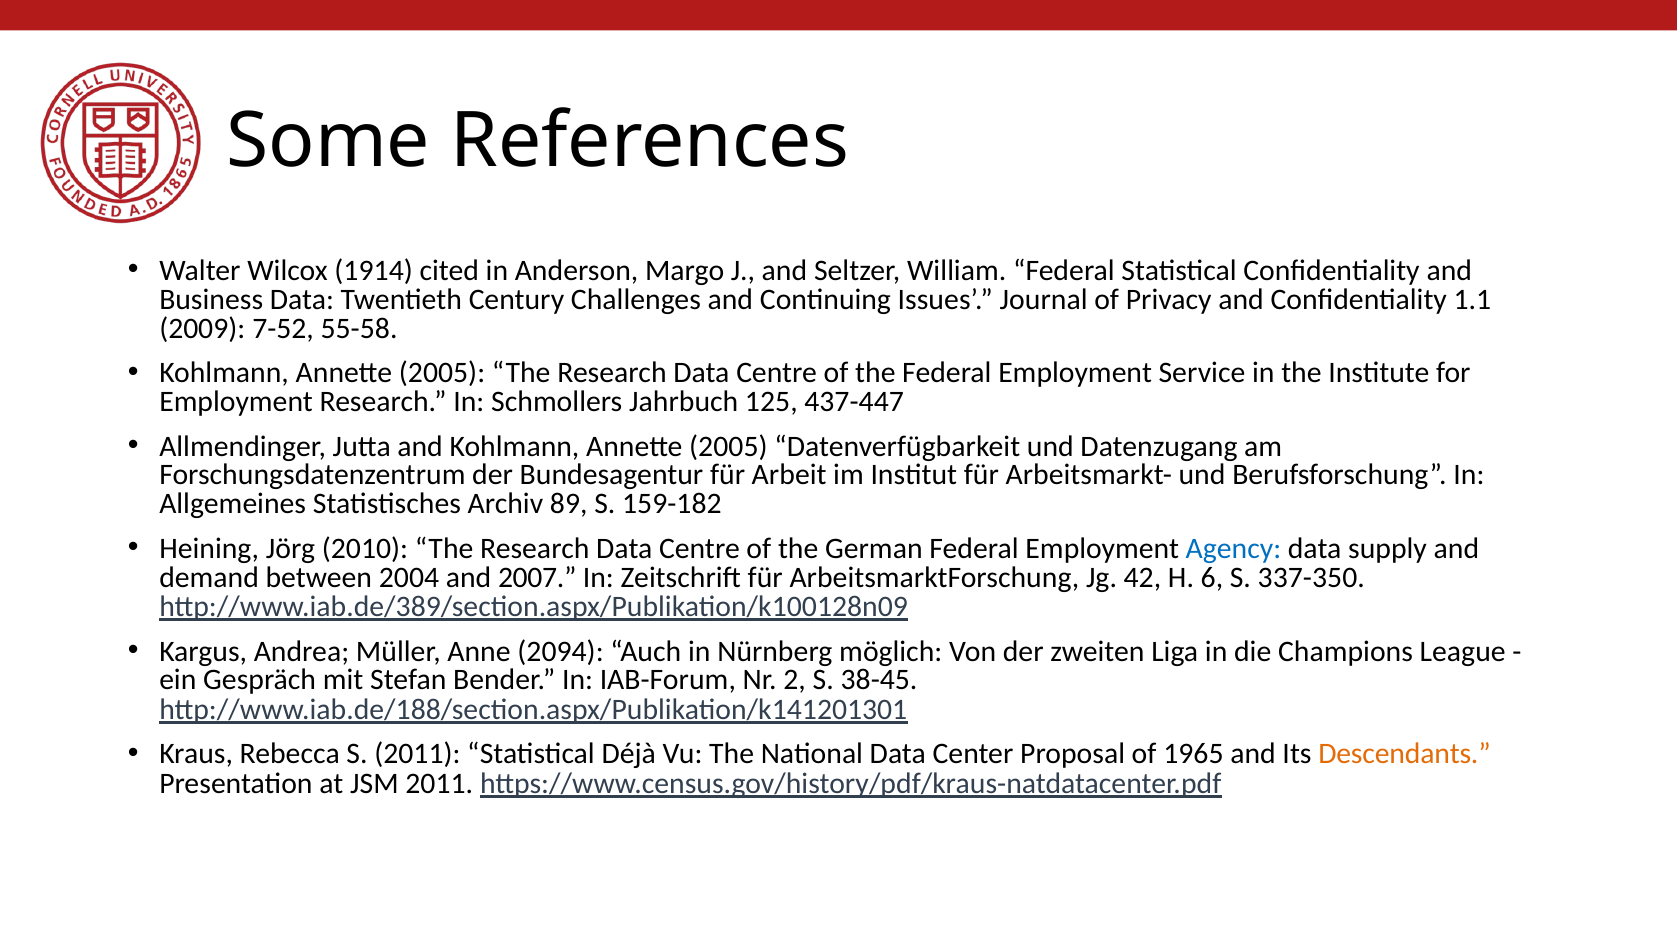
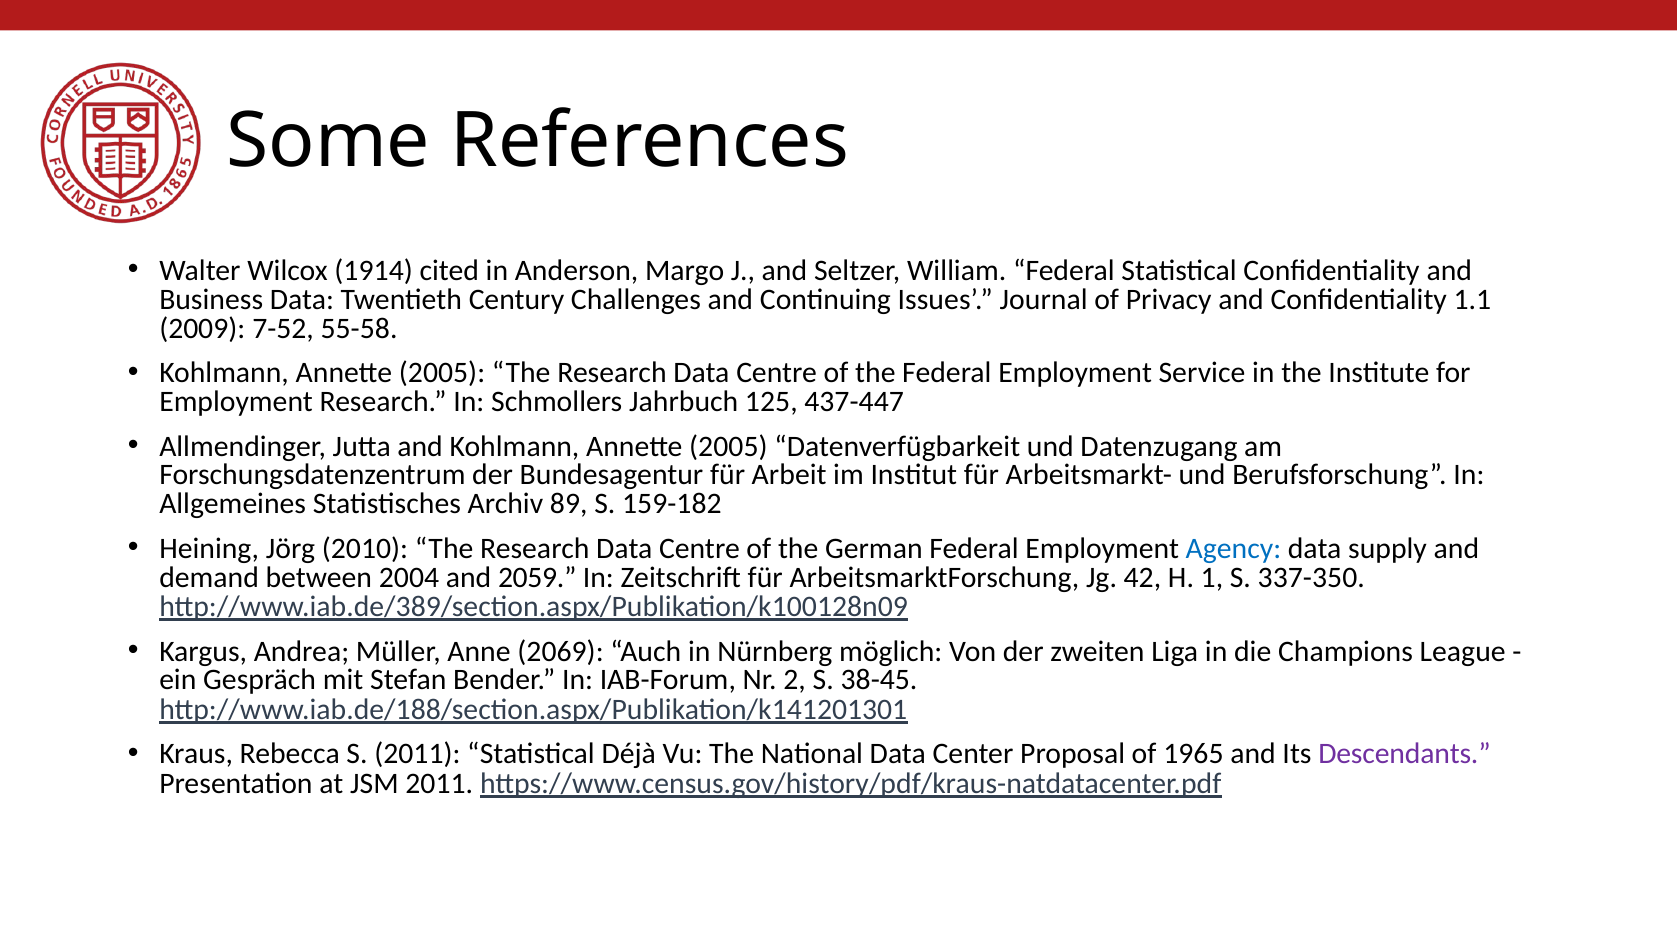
2007: 2007 -> 2059 (537, 578)
6: 6 -> 1 (1212, 578)
2094: 2094 -> 2069 (561, 652)
Descendants colour: orange -> purple (1404, 754)
